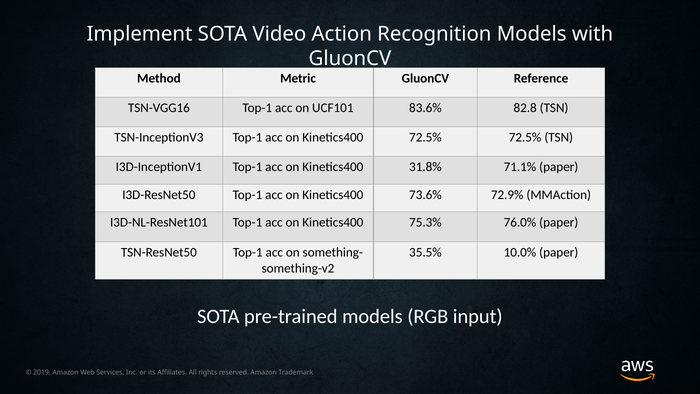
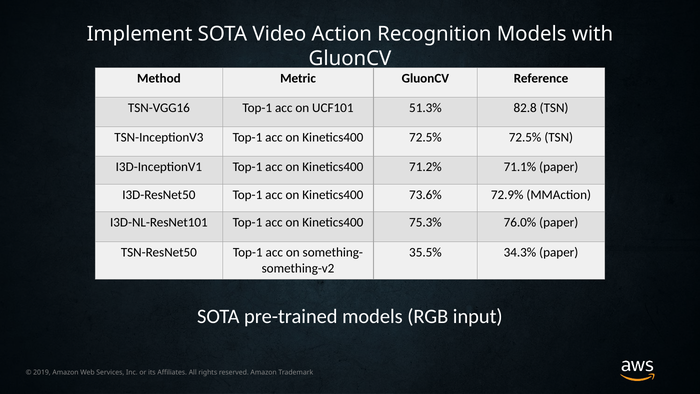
83.6%: 83.6% -> 51.3% (425, 108)
31.8%: 31.8% -> 71.2% (425, 167)
10.0%: 10.0% -> 34.3% (520, 252)
